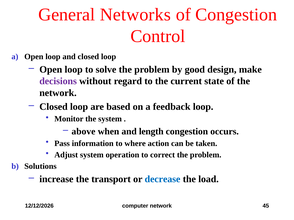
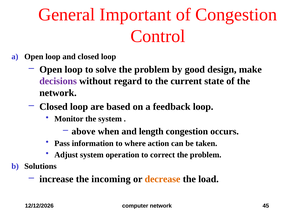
Networks: Networks -> Important (135, 15)
transport: transport -> incoming (111, 179)
decrease colour: blue -> orange (163, 179)
